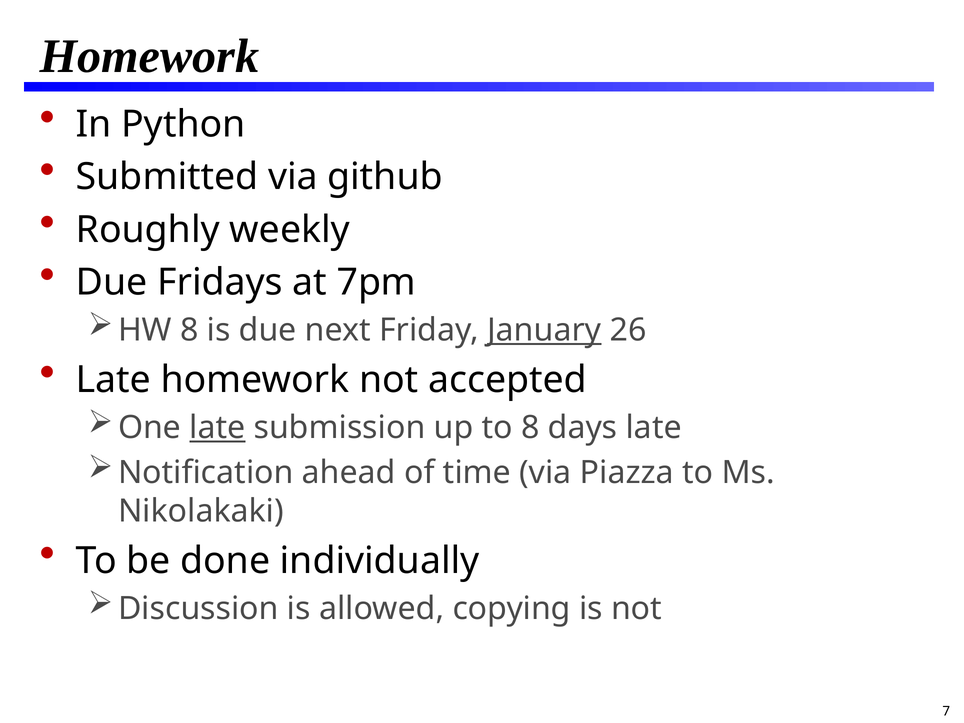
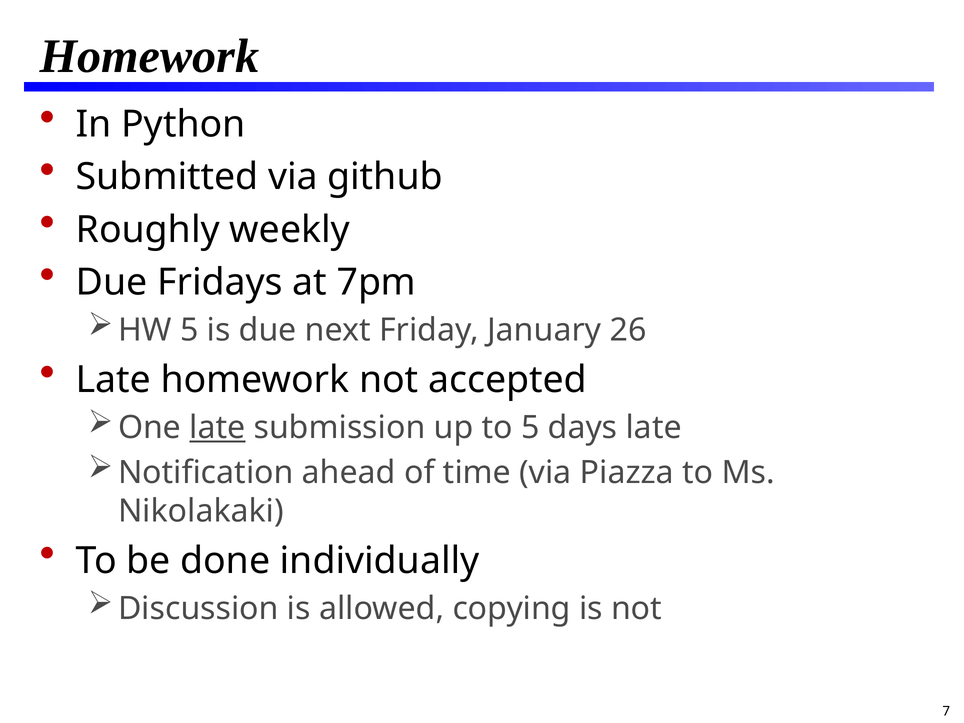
HW 8: 8 -> 5 (189, 330)
January underline: present -> none (544, 330)
to 8: 8 -> 5 (530, 428)
